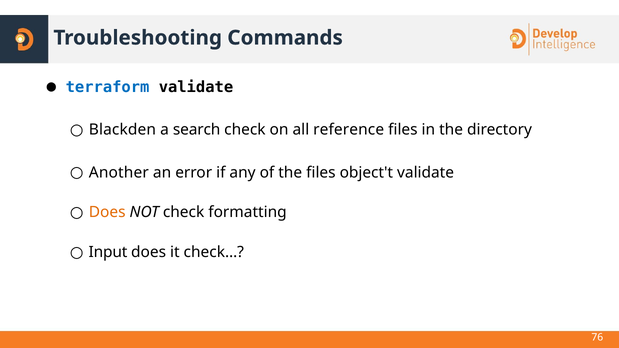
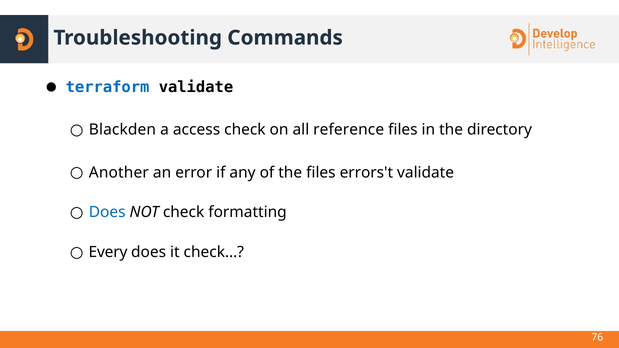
search: search -> access (197, 130)
object't: object't -> errors't (366, 173)
Does colour: orange -> blue (107, 212)
Input: Input -> Every (108, 252)
